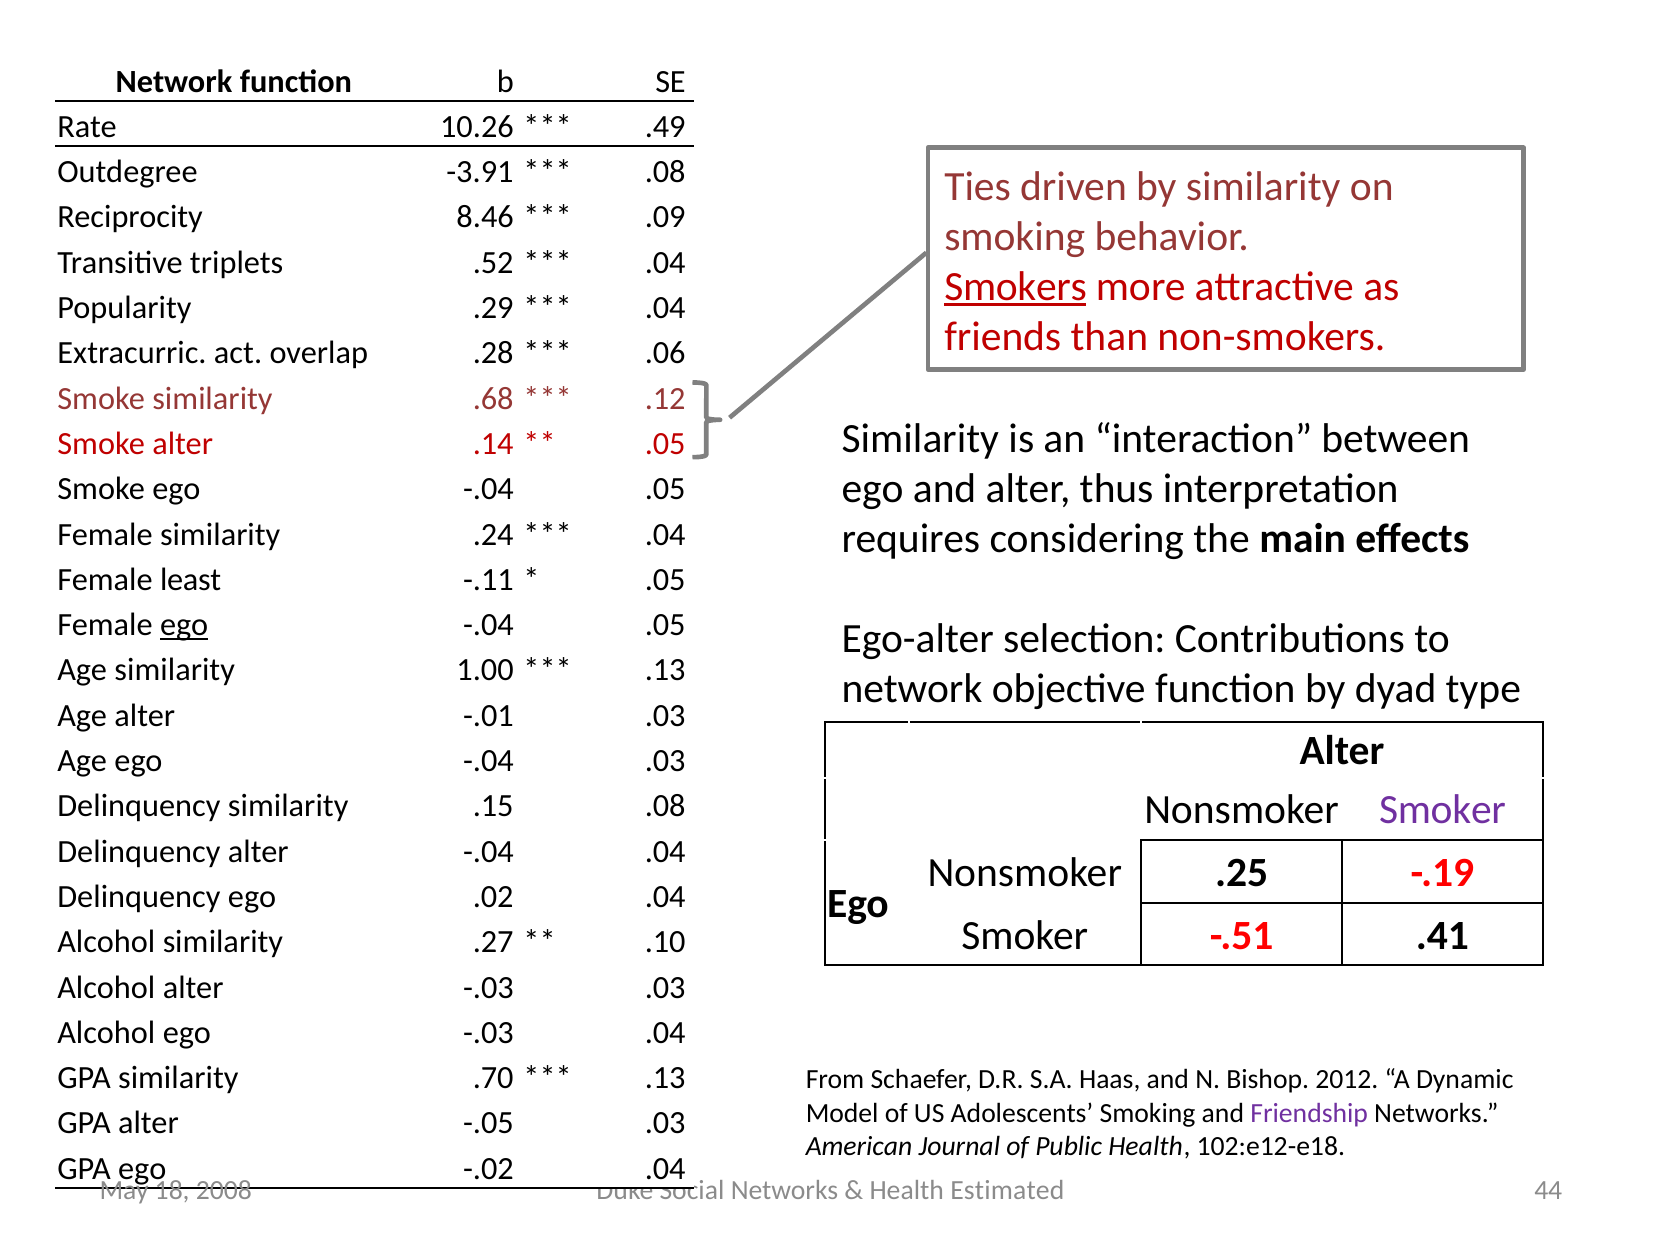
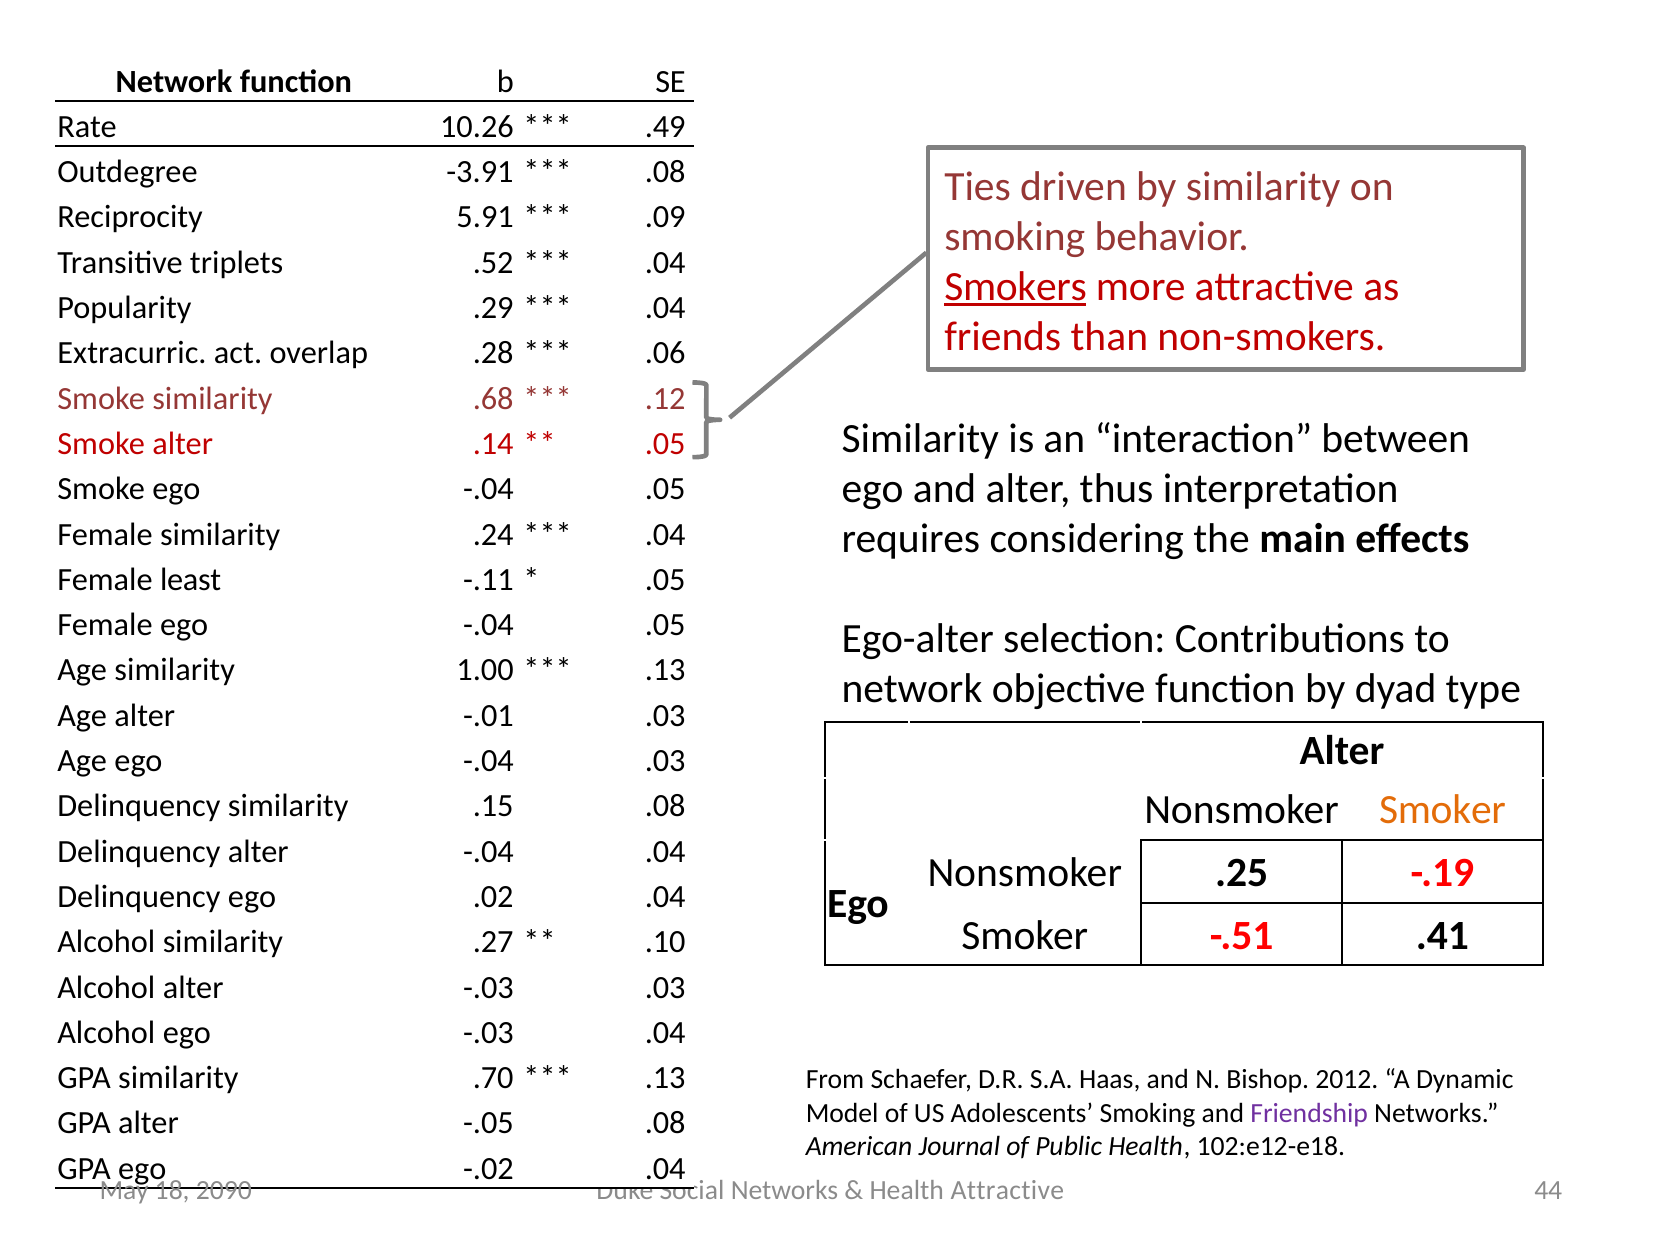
8.46: 8.46 -> 5.91 (485, 217)
ego underline: present -> none (184, 625)
Smoker colour: purple -> orange (1442, 810)
-.05 .03: .03 -> .08 (665, 1123)
Health Estimated: Estimated -> Attractive (1007, 1190)
2008: 2008 -> 2090 (224, 1190)
